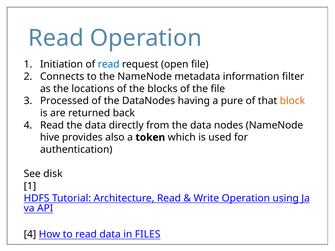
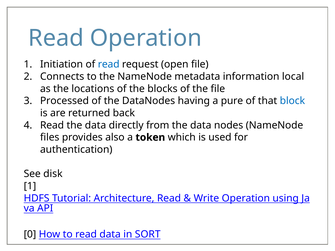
filter: filter -> local (293, 77)
block colour: orange -> blue (292, 101)
hive: hive -> files (50, 137)
4: 4 -> 0 (30, 235)
FILES: FILES -> SORT (148, 235)
